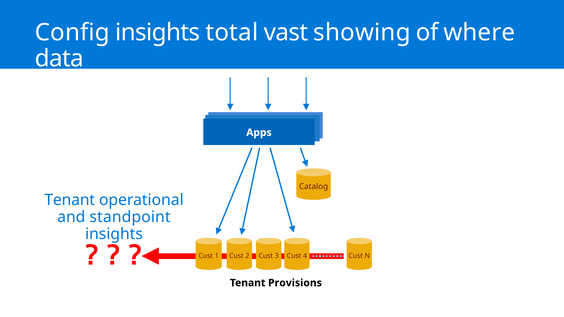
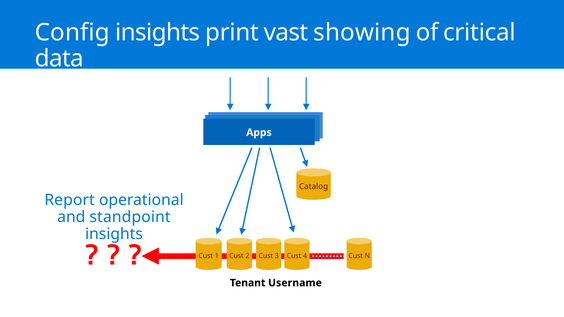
total: total -> print (232, 33)
where: where -> critical (479, 33)
Tenant: Tenant -> Report (70, 200)
Provisions: Provisions -> Username (295, 283)
